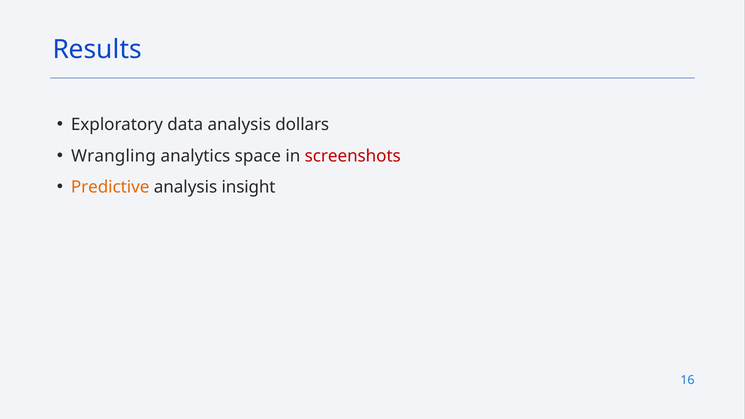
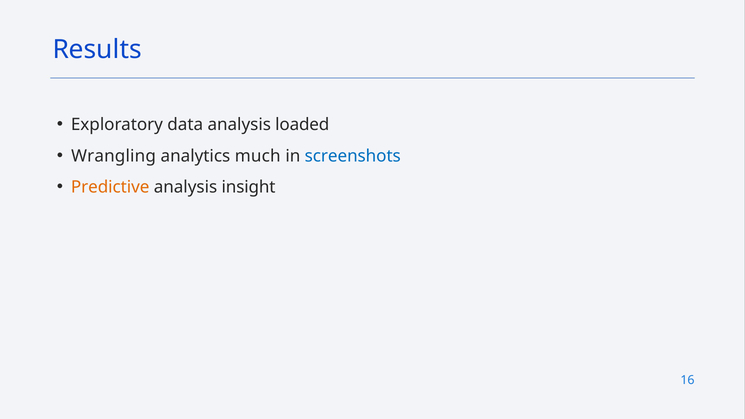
dollars: dollars -> loaded (302, 125)
space: space -> much (258, 156)
screenshots colour: red -> blue (353, 156)
